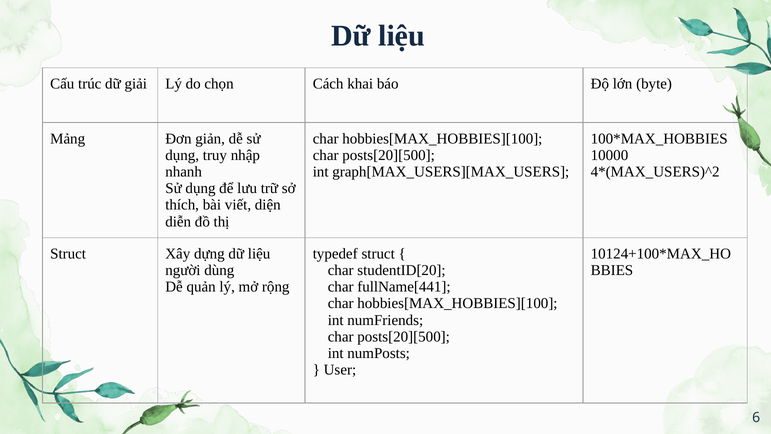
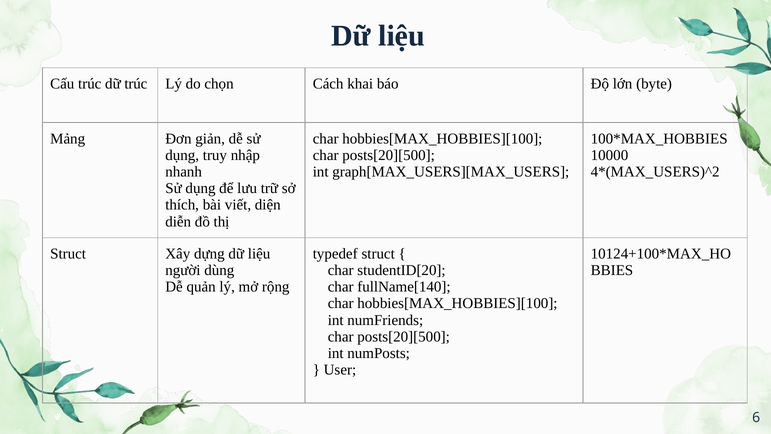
dữ giải: giải -> trúc (136, 84)
fullName[441: fullName[441 -> fullName[140 (404, 287)
